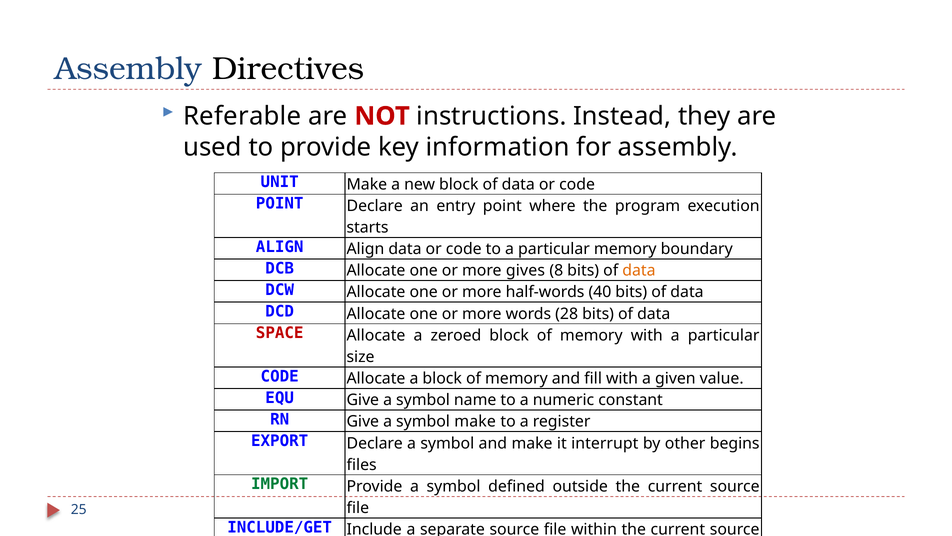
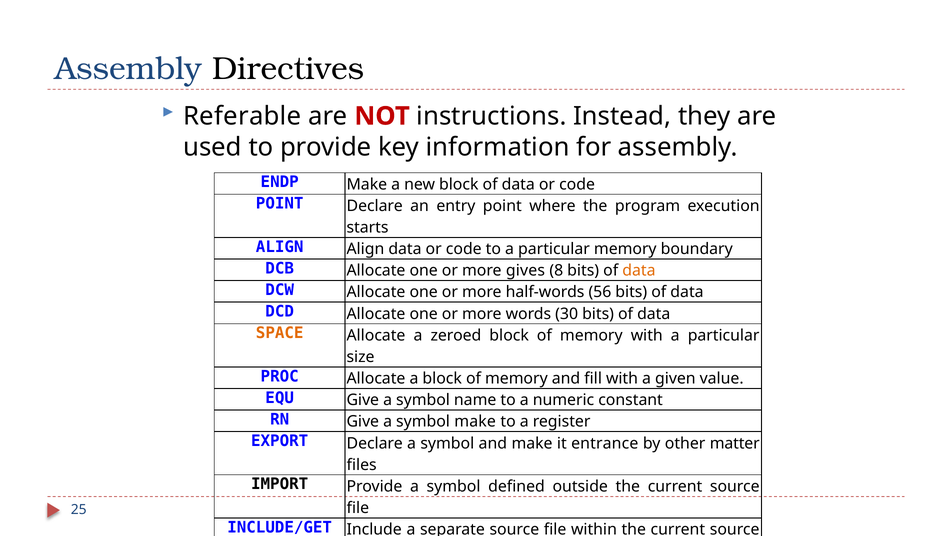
UNIT: UNIT -> ENDP (280, 182)
40: 40 -> 56 (600, 292)
28: 28 -> 30 (567, 314)
SPACE colour: red -> orange (280, 333)
CODE: CODE -> PROC (280, 376)
interrupt: interrupt -> entrance (605, 443)
begins: begins -> matter (735, 443)
IMPORT colour: green -> black (280, 484)
